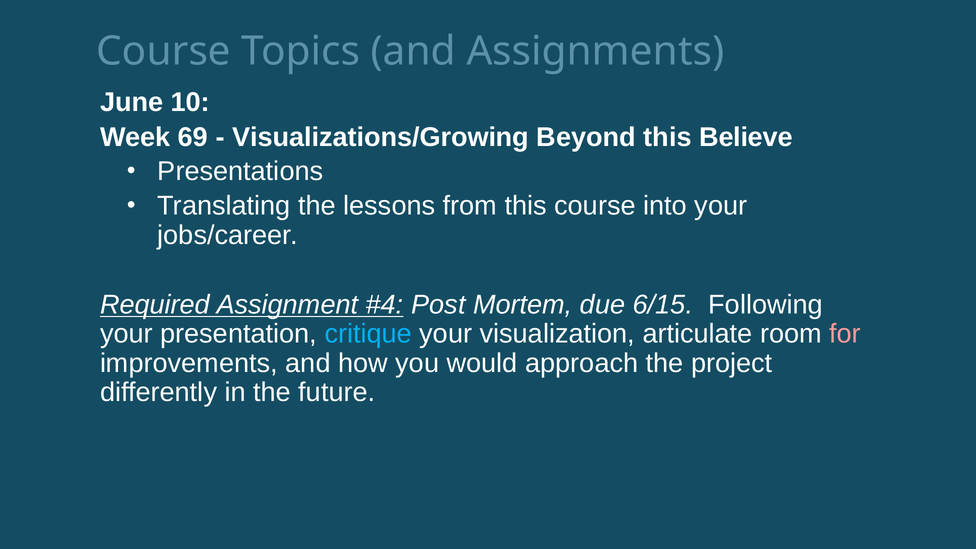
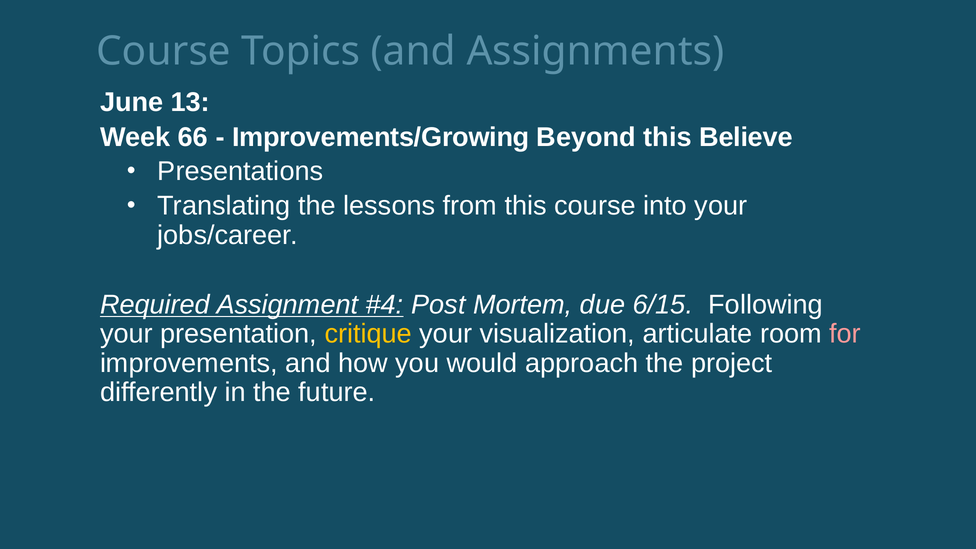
10: 10 -> 13 (190, 102)
69: 69 -> 66 (193, 137)
Visualizations/Growing: Visualizations/Growing -> Improvements/Growing (381, 137)
critique colour: light blue -> yellow (368, 334)
